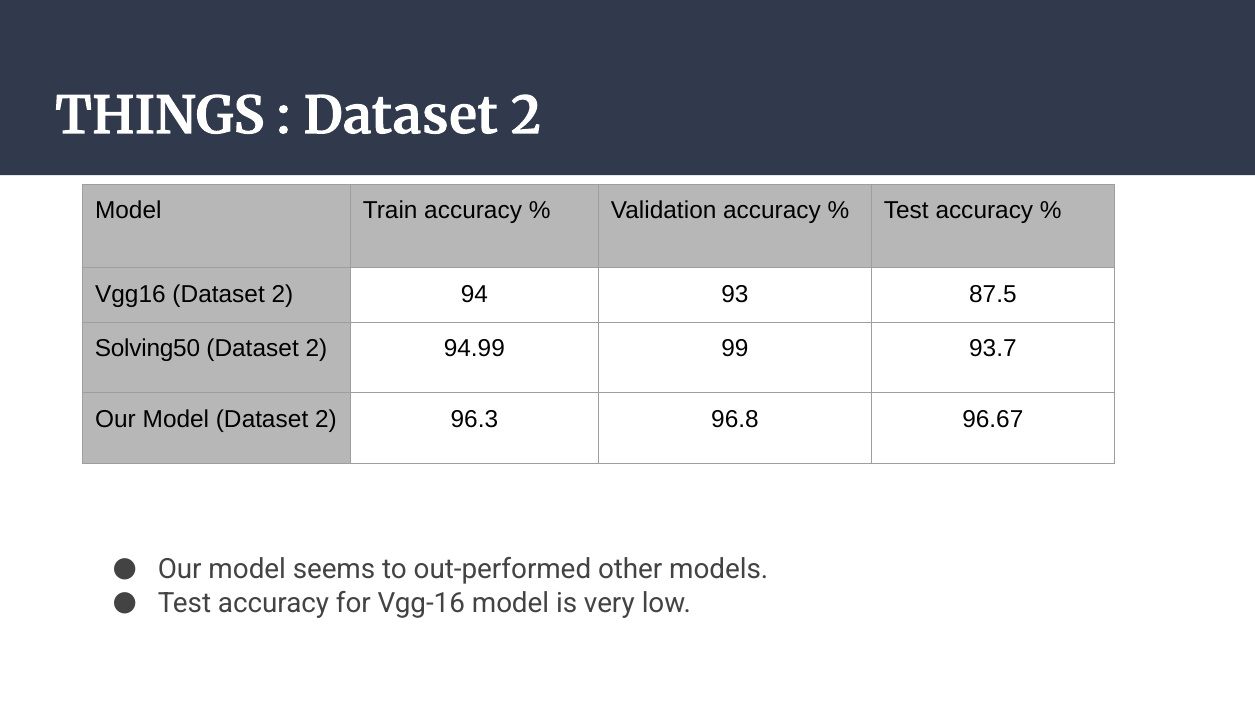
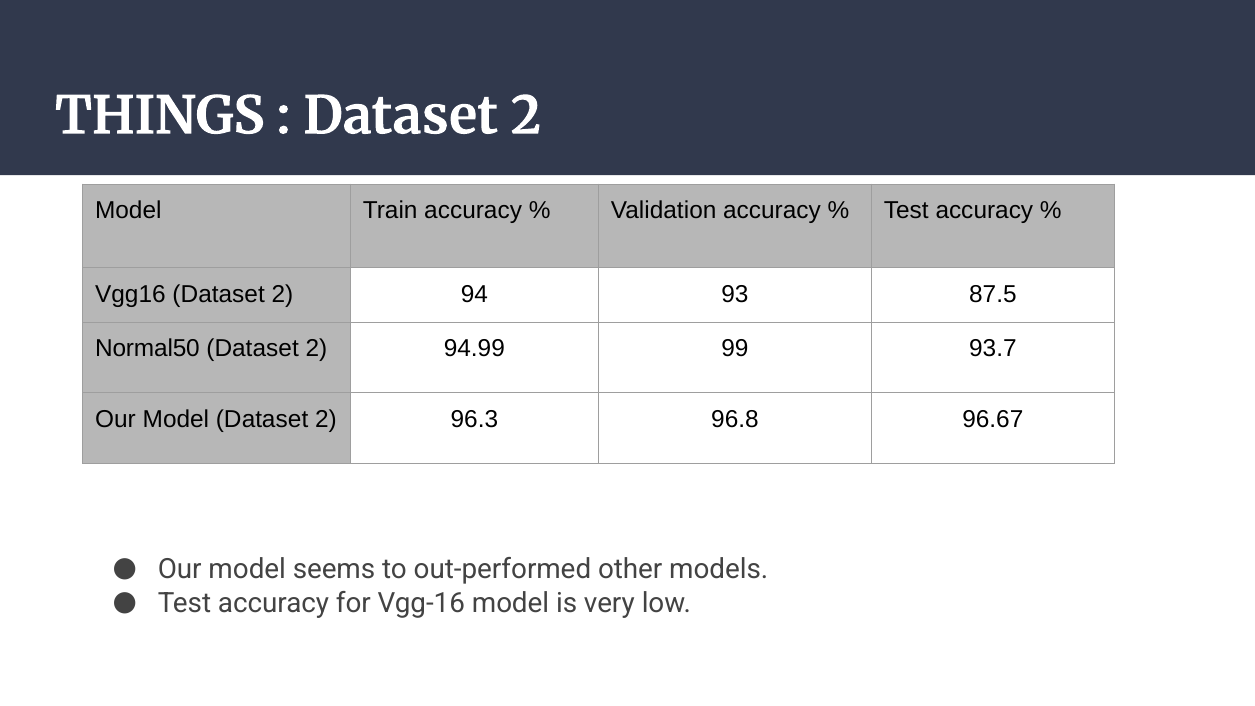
Solving50: Solving50 -> Normal50 (147, 349)
